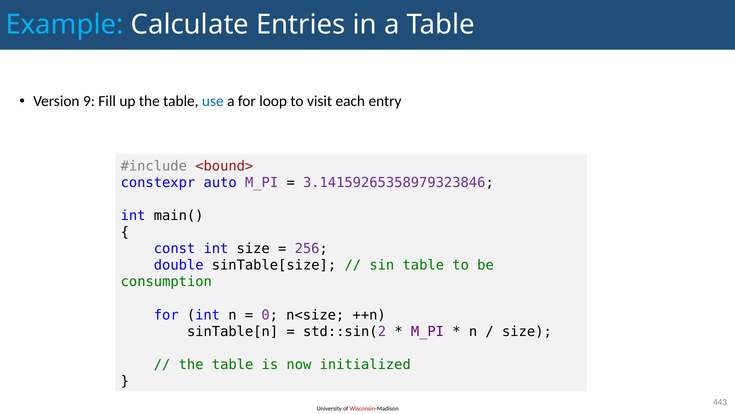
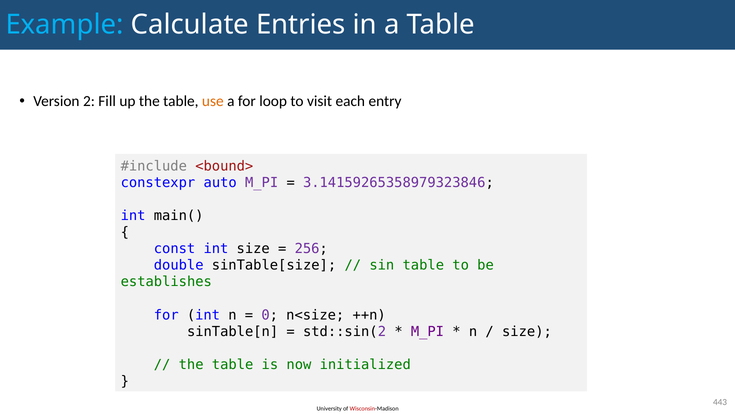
9: 9 -> 2 (89, 101)
use colour: blue -> orange (213, 101)
consumption: consumption -> establishes (166, 282)
